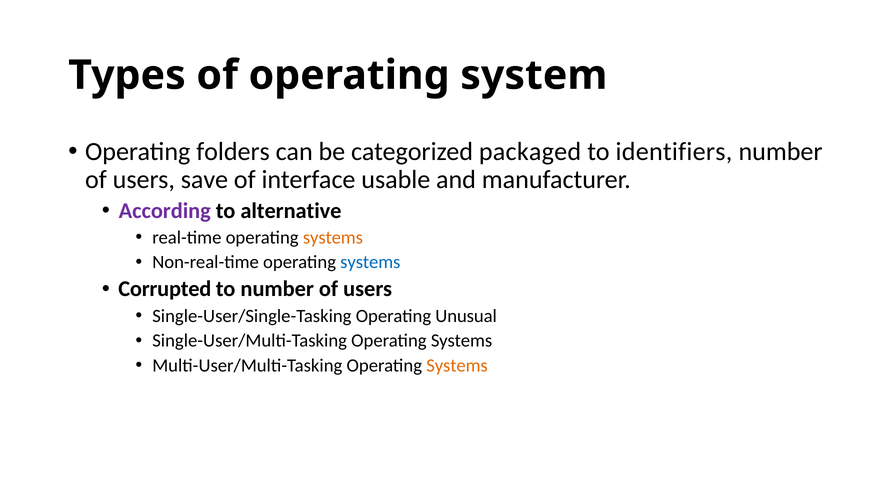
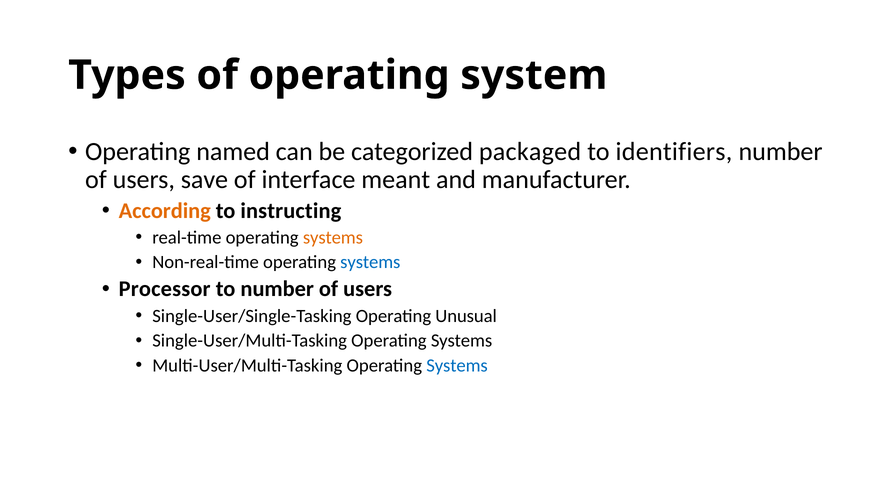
folders: folders -> named (233, 151)
usable: usable -> meant (396, 180)
According colour: purple -> orange (165, 211)
alternative: alternative -> instructing (291, 211)
Corrupted: Corrupted -> Processor (165, 289)
Systems colour: orange -> blue (457, 366)
